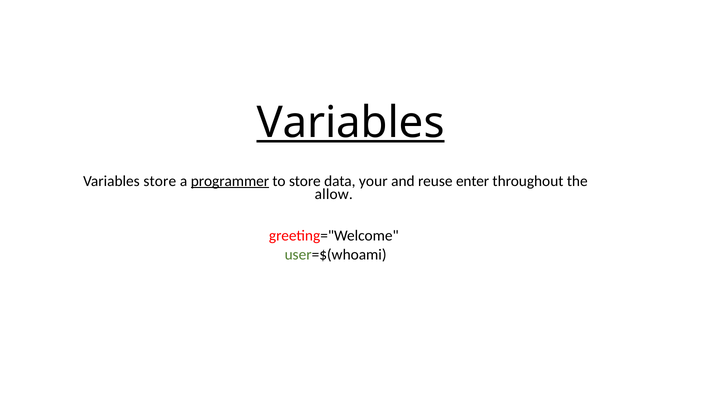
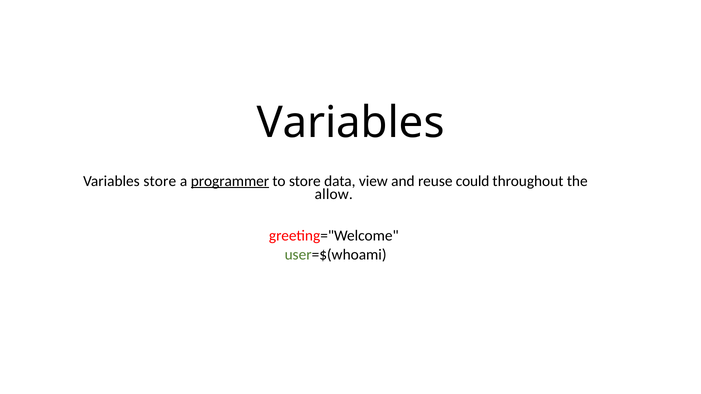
Variables underline: present -> none (351, 123)
your: your -> view (373, 181)
enter: enter -> could (473, 181)
